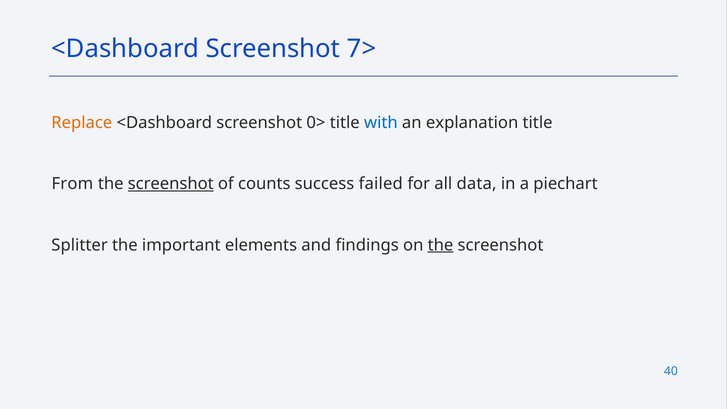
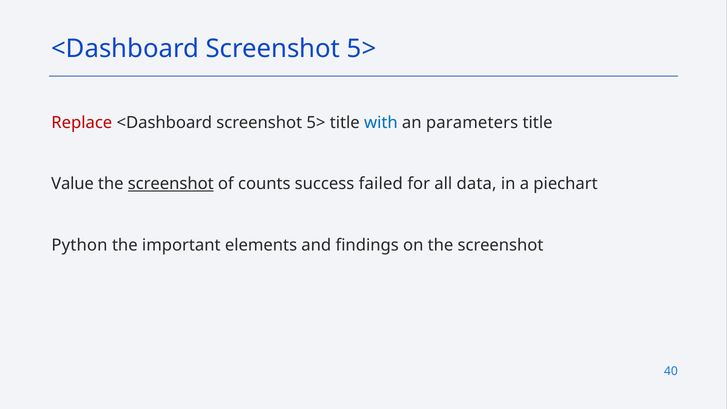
7>: 7> -> 5> (362, 49)
Replace colour: orange -> red (82, 123)
0>: 0> -> 5> (316, 123)
explanation: explanation -> parameters (472, 123)
From: From -> Value (73, 184)
Splitter: Splitter -> Python (79, 245)
the underline: present -> none (440, 245)
